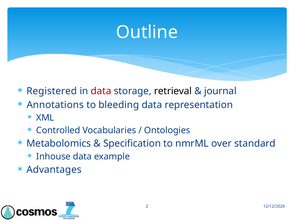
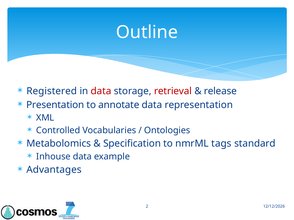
retrieval colour: black -> red (173, 91)
journal: journal -> release (220, 91)
Annotations: Annotations -> Presentation (55, 105)
bleeding: bleeding -> annotate (119, 105)
over: over -> tags (221, 144)
